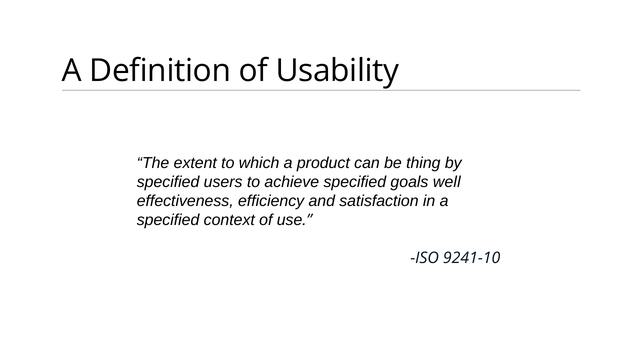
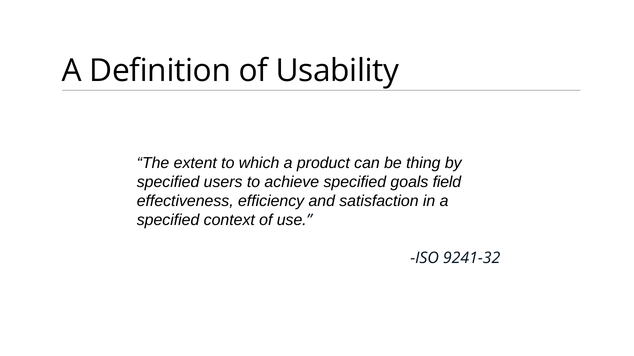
well: well -> field (447, 182)
9241-10: 9241-10 -> 9241-32 (472, 258)
